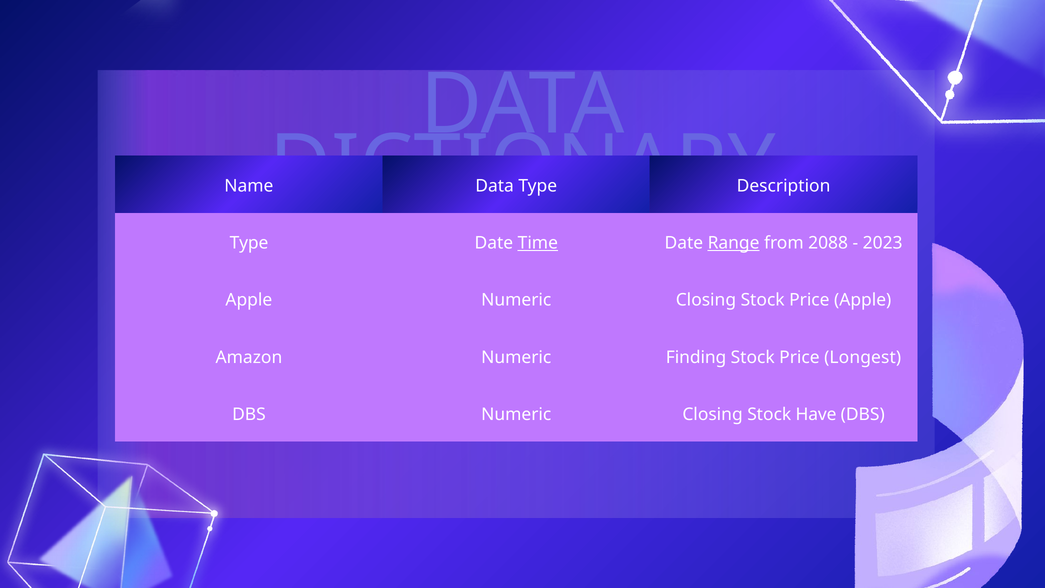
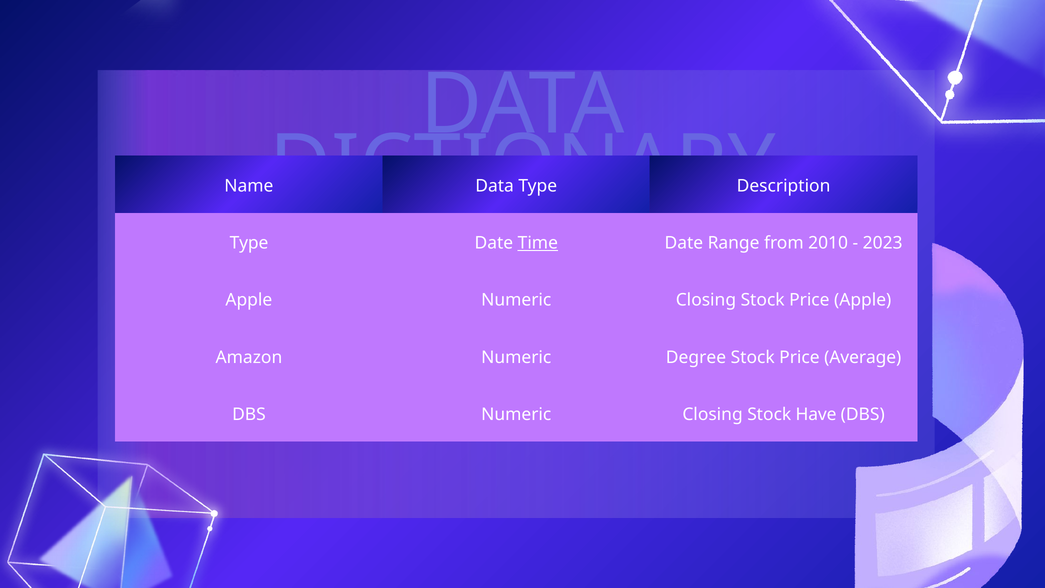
Range underline: present -> none (734, 243)
2088: 2088 -> 2010 (828, 243)
Finding: Finding -> Degree (696, 357)
Longest: Longest -> Average (863, 357)
